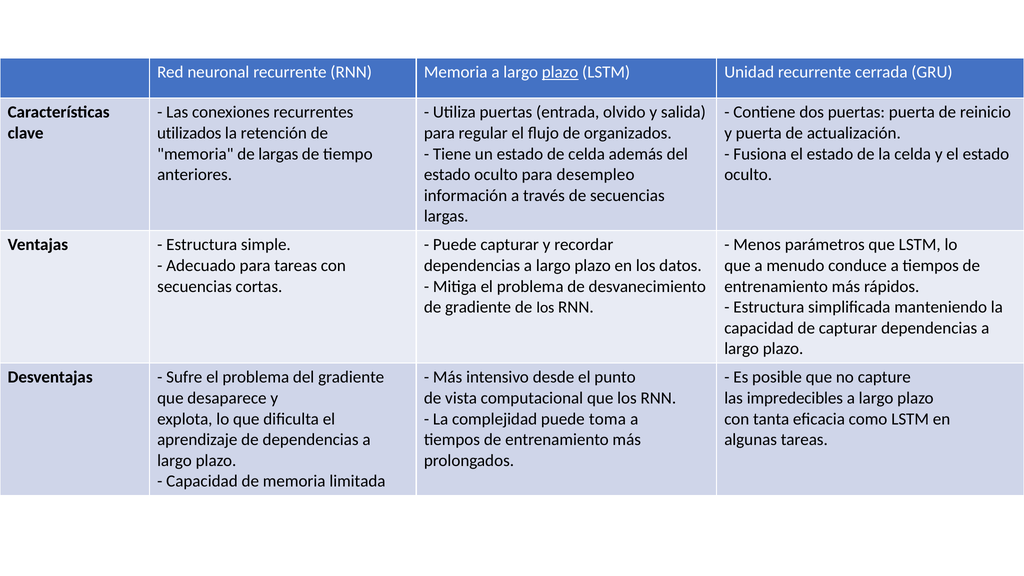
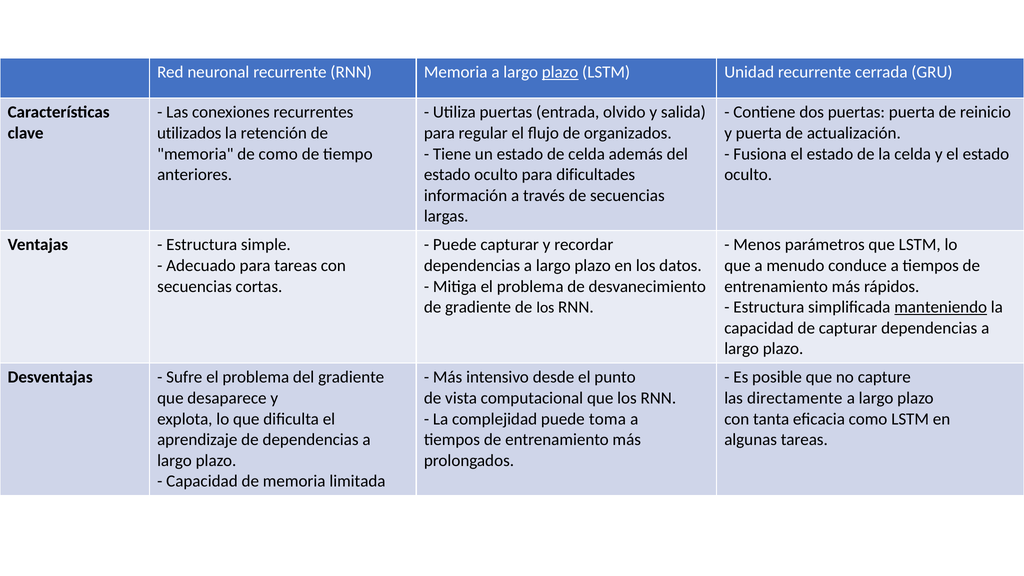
de largas: largas -> como (278, 154)
desempleo: desempleo -> dificultades (596, 175)
manteniendo underline: none -> present (941, 307)
impredecibles: impredecibles -> directamente (795, 398)
